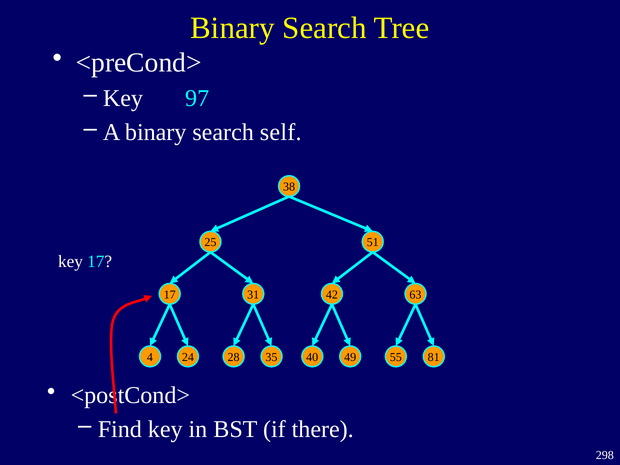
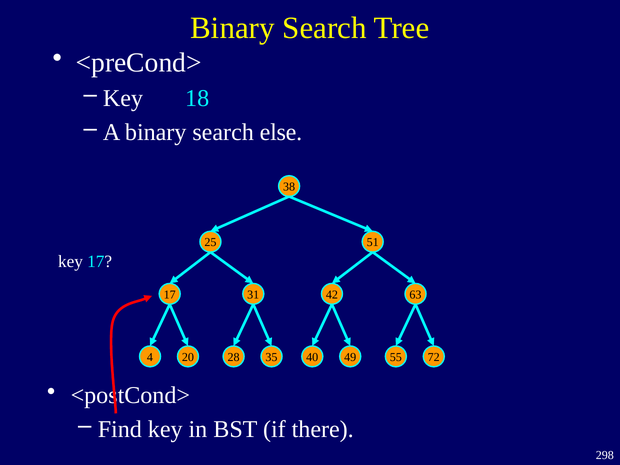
97: 97 -> 18 (197, 98)
self: self -> else (281, 132)
24: 24 -> 20 (188, 357)
81: 81 -> 72 (434, 357)
